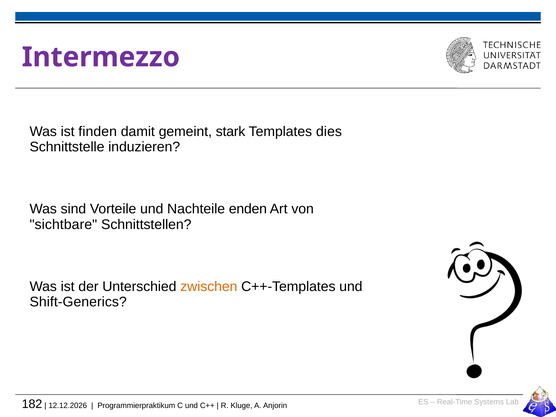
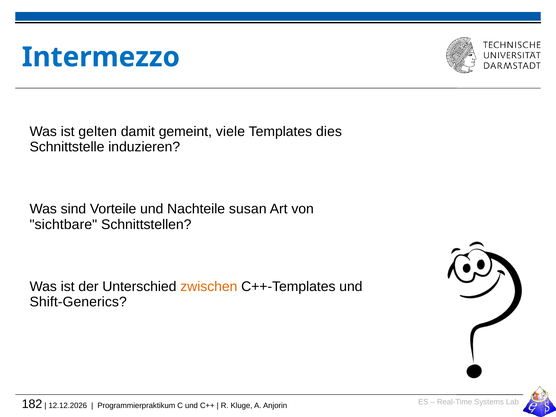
Intermezzo colour: purple -> blue (101, 57)
finden: finden -> gelten (98, 131)
stark: stark -> viele (230, 131)
enden: enden -> susan (248, 209)
